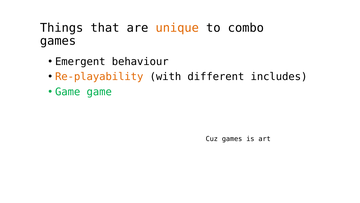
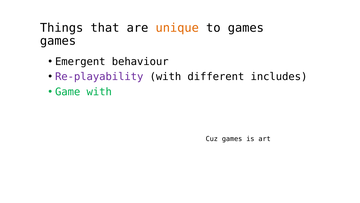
to combo: combo -> games (246, 28)
Re-playability colour: orange -> purple (99, 76)
Game game: game -> with (99, 92)
